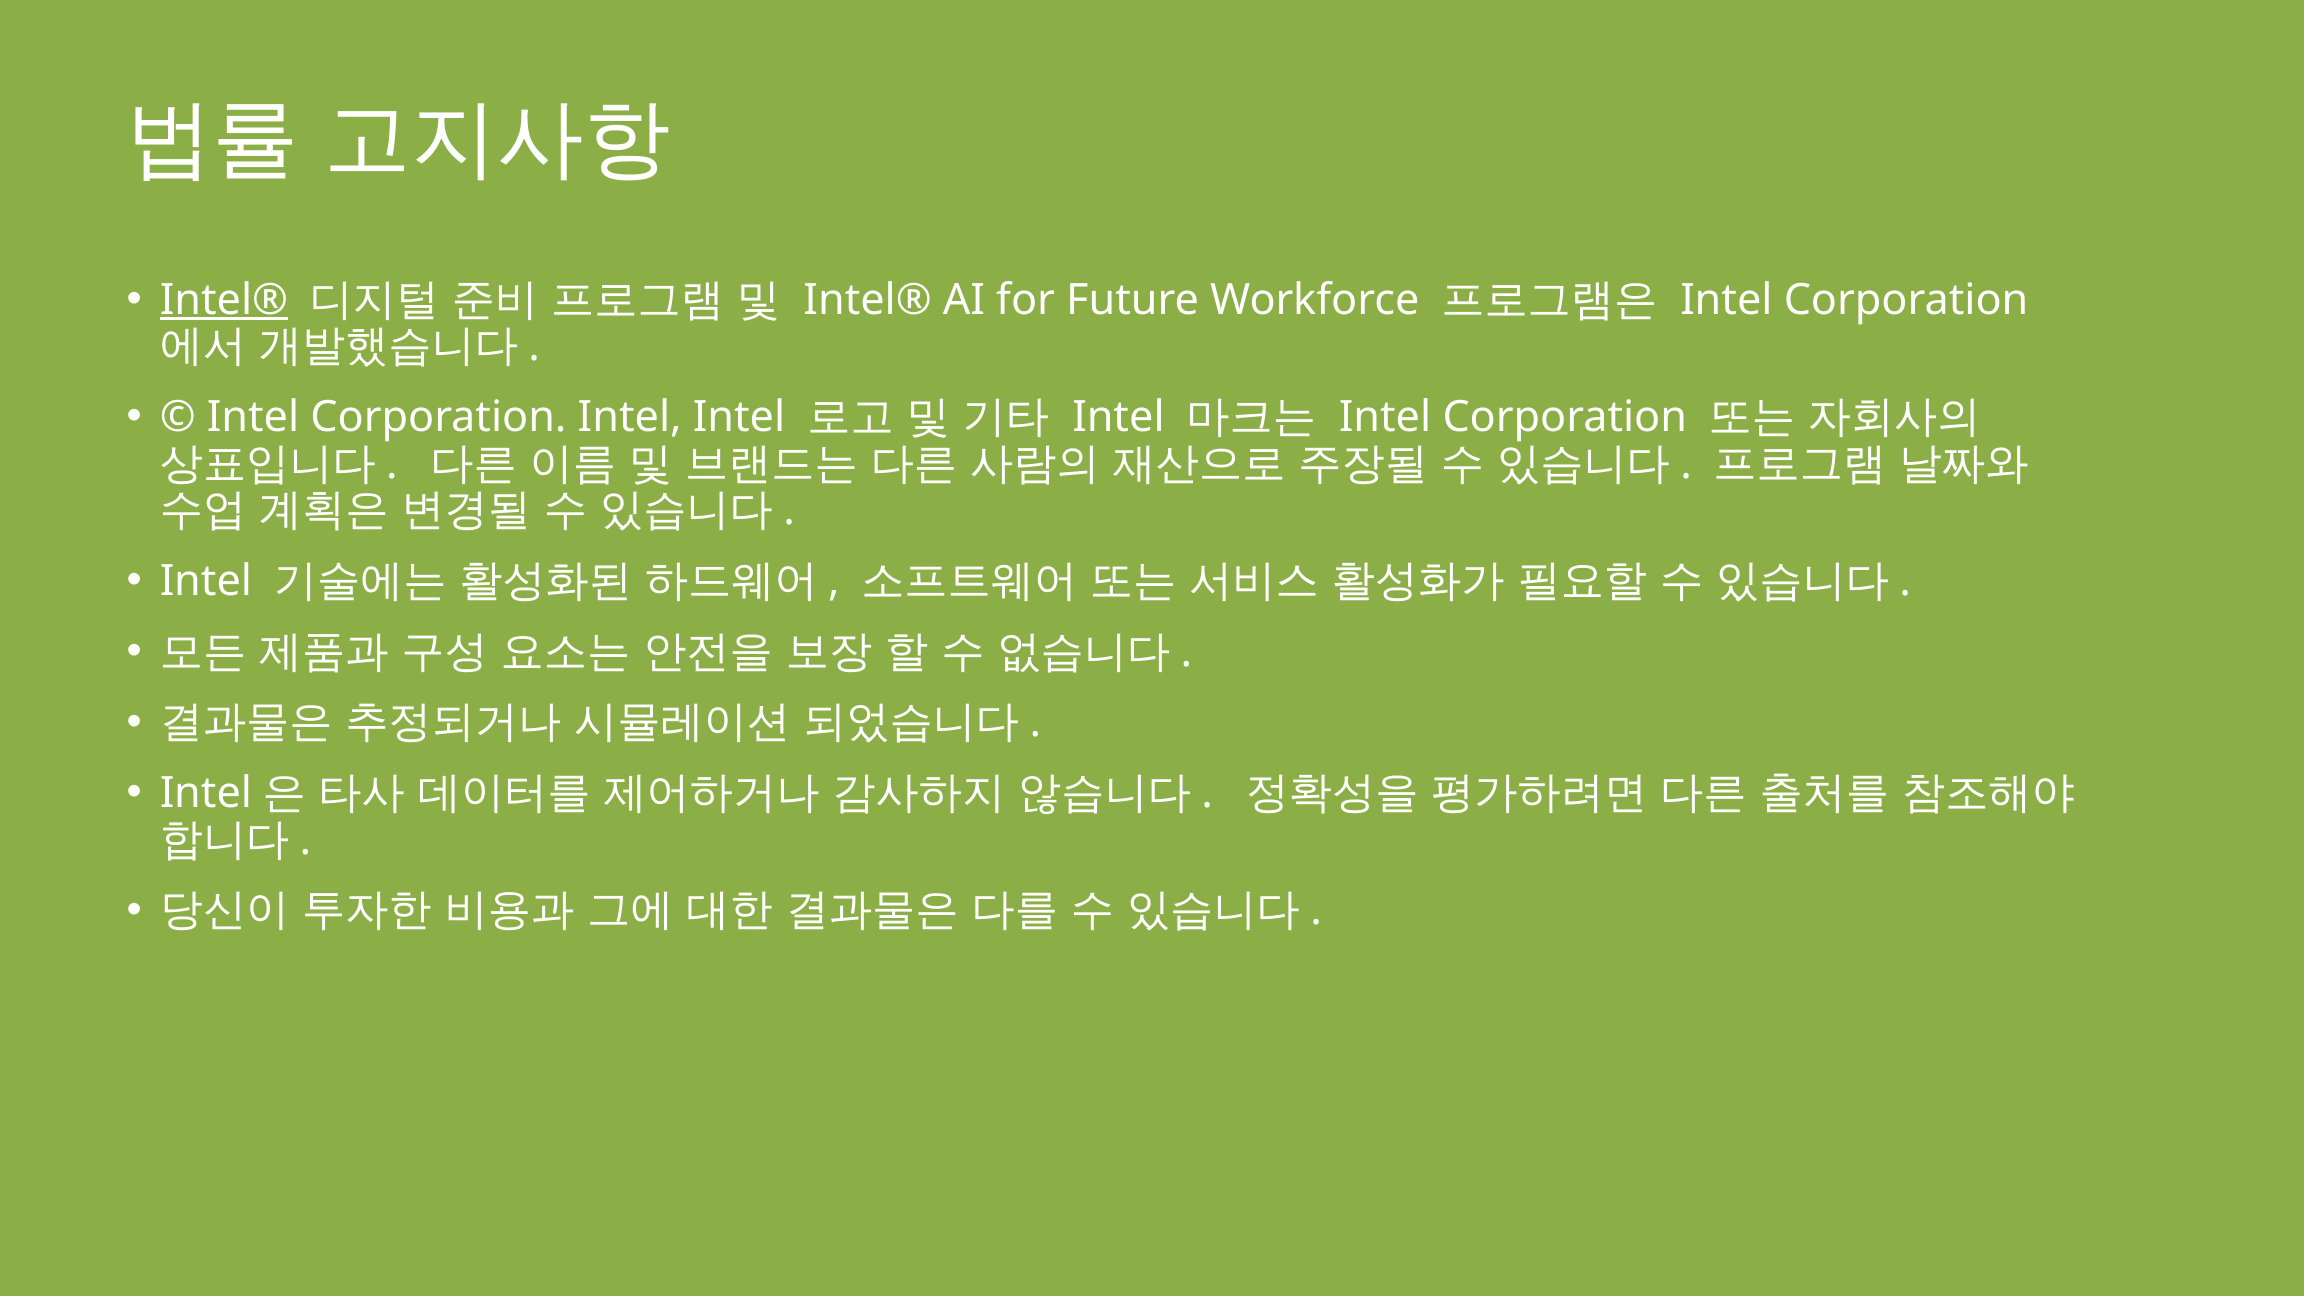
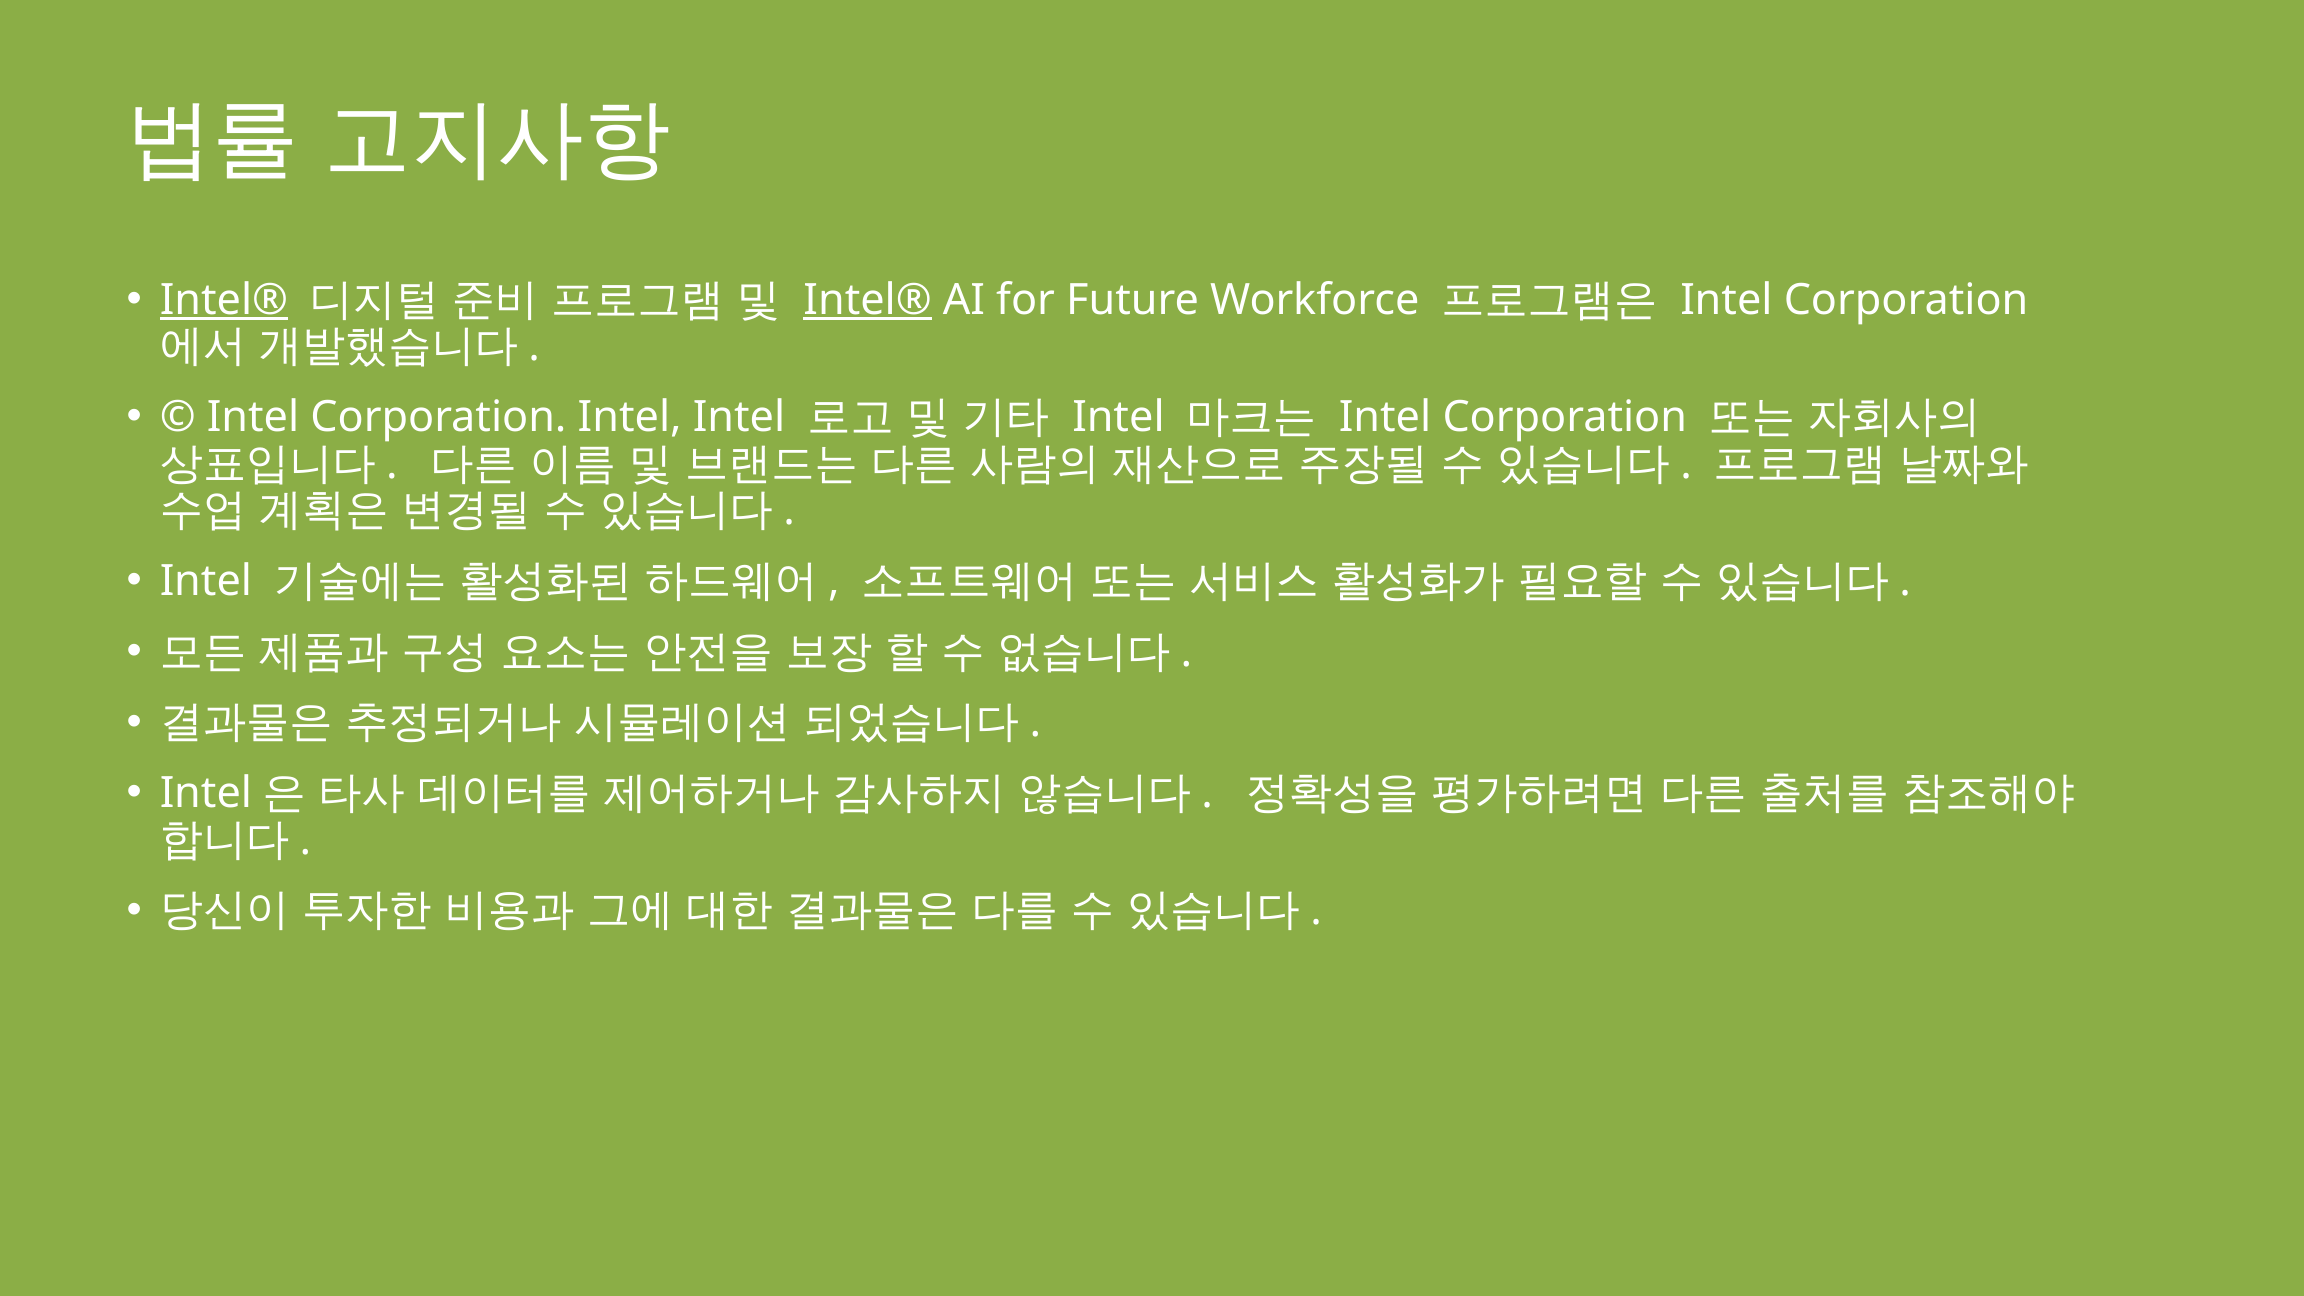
Intel® underline: none -> present (868, 300)
